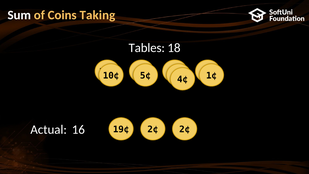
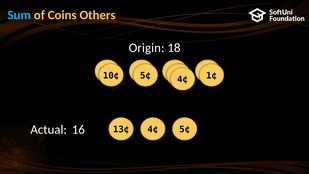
Sum colour: white -> light blue (19, 15)
Taking: Taking -> Others (98, 15)
Tables: Tables -> Origin (147, 48)
19¢: 19¢ -> 13¢ (121, 129)
2¢: 2¢ -> 4¢ (153, 129)
2¢: 2¢ -> 5¢ (185, 129)
